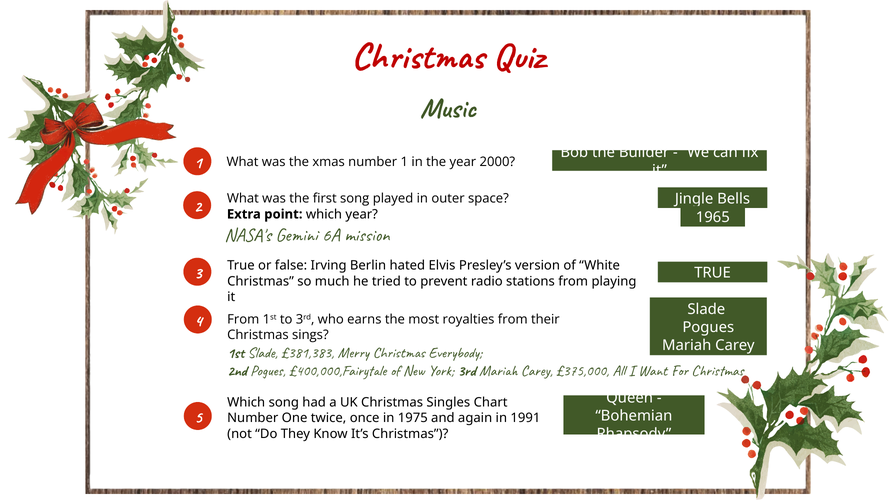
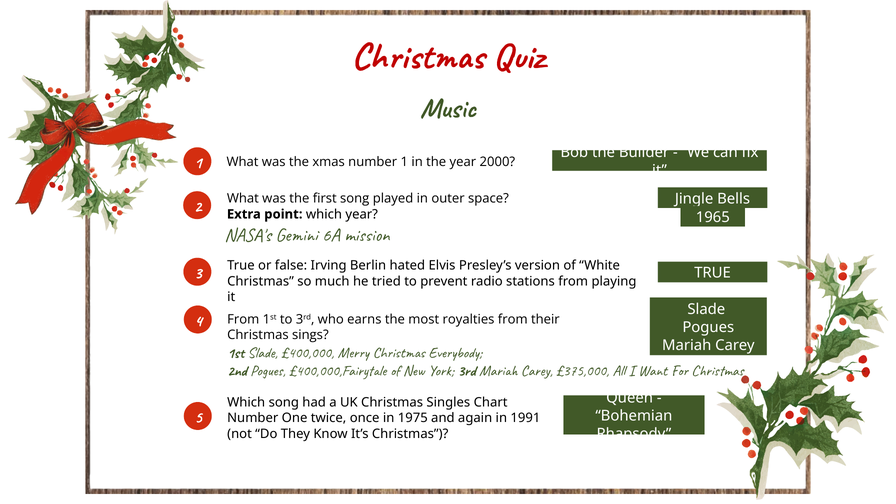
£381,383: £381,383 -> £400,000 (308, 353)
